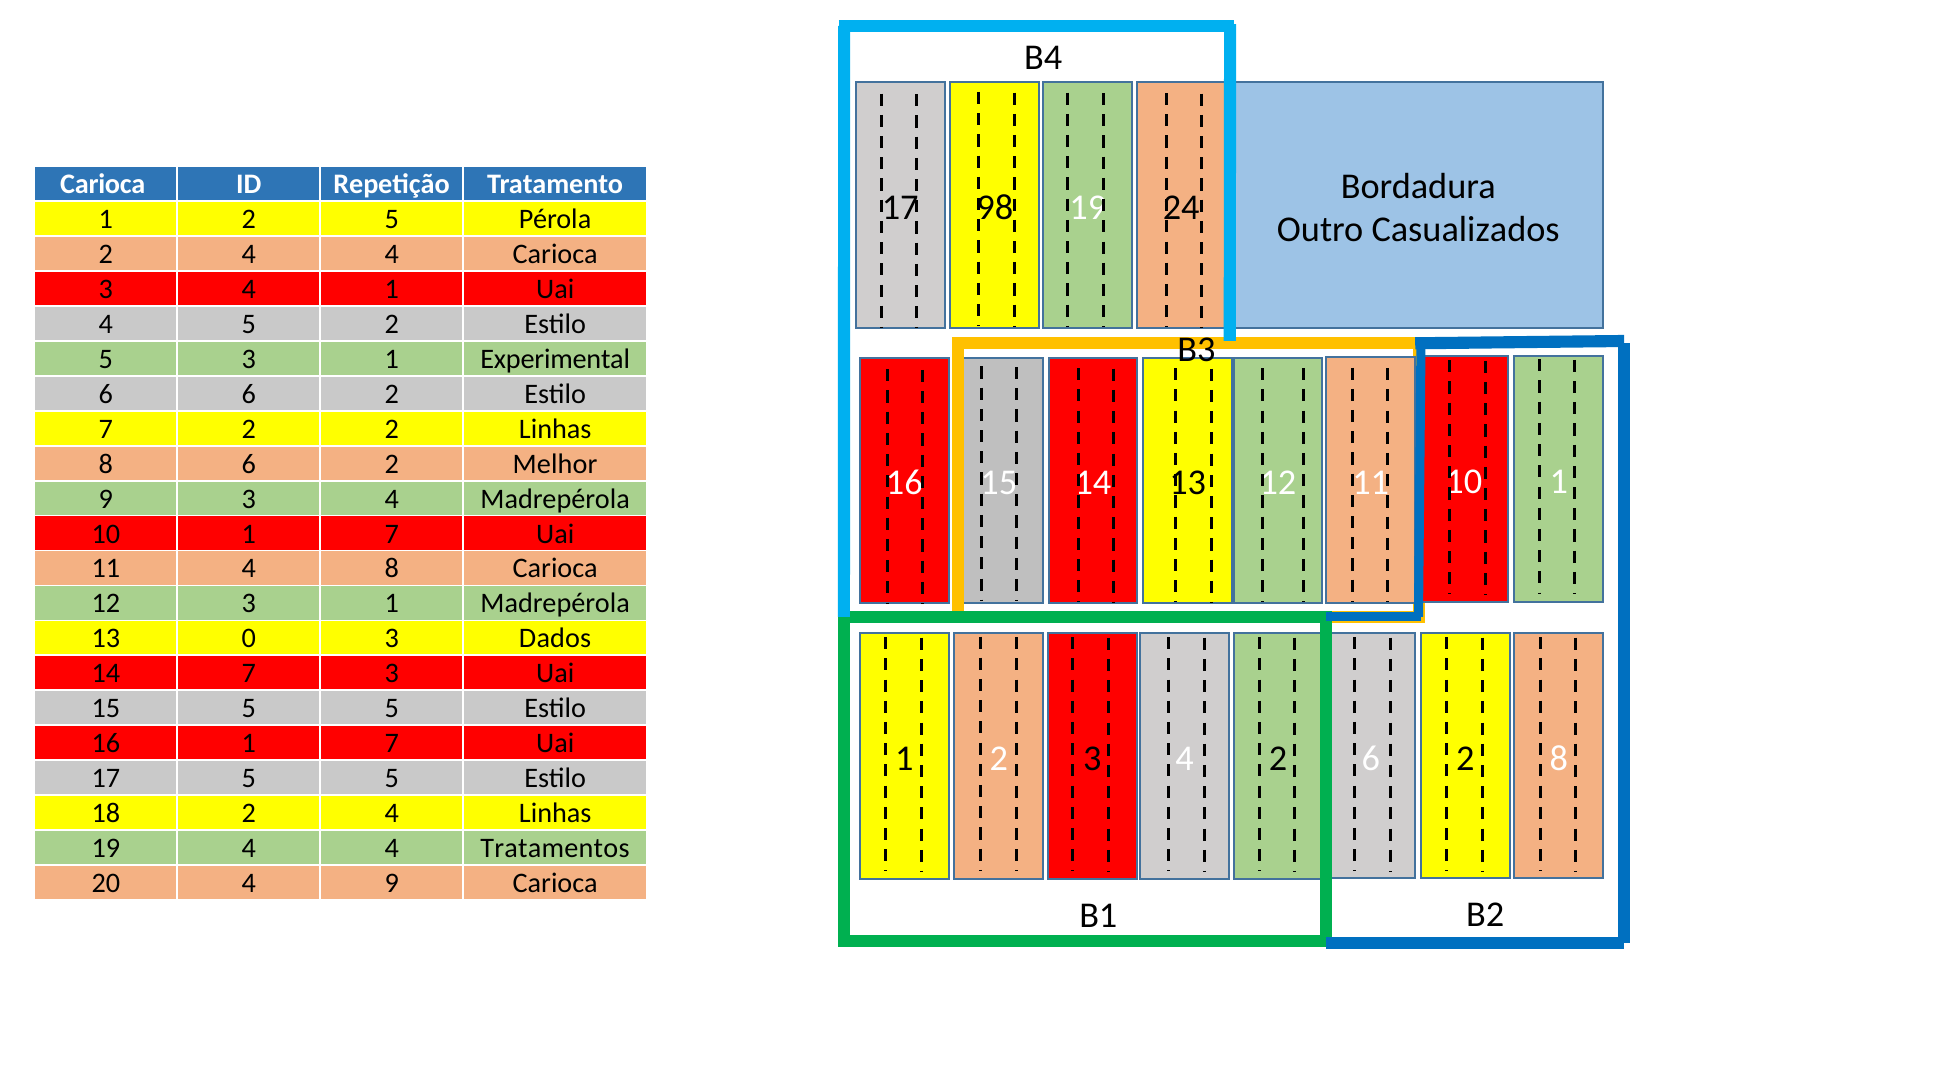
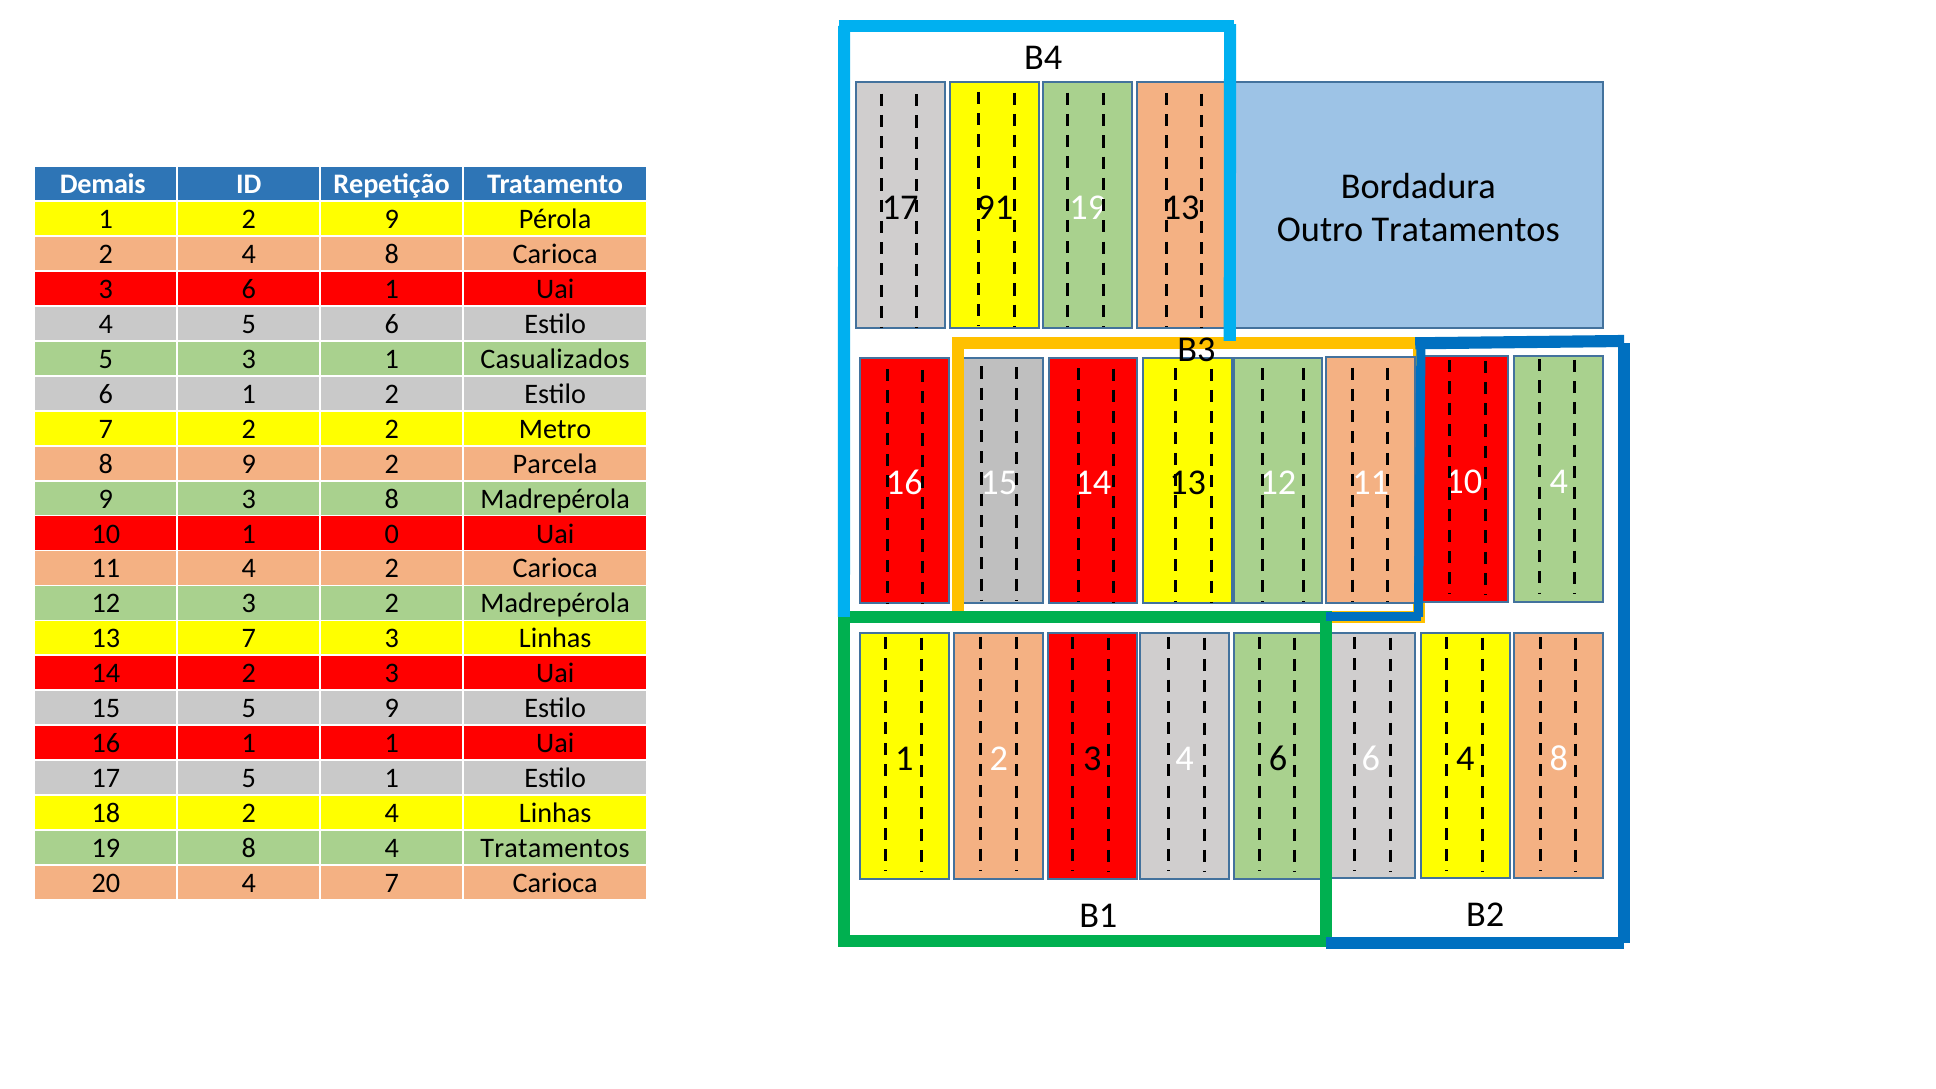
Carioca: Carioca -> Demais (103, 184)
98: 98 -> 91 (995, 207)
19 24: 24 -> 13 (1181, 207)
2 5: 5 -> 9 (392, 219)
Outro Casualizados: Casualizados -> Tratamentos (1466, 230)
2 4 4: 4 -> 8 (392, 254)
4: 4 -> 6 (249, 289)
5 2: 2 -> 6 (392, 324)
Experimental: Experimental -> Casualizados (555, 359)
6: 6 -> 1 (249, 394)
2 Linhas: Linhas -> Metro (555, 429)
8 6: 6 -> 9 (249, 464)
Melhor: Melhor -> Parcela (555, 464)
1: 1 -> 4 (1559, 481)
9 3 4: 4 -> 8 (392, 499)
10 1 7: 7 -> 0 (392, 534)
4 8: 8 -> 2 (392, 569)
12 3 1: 1 -> 2 (392, 604)
13 0: 0 -> 7 (249, 639)
3 Dados: Dados -> Linhas (555, 639)
14 7: 7 -> 2 (249, 673)
15 5 5: 5 -> 9 (392, 708)
16 1 7: 7 -> 1 (392, 743)
4 2: 2 -> 6 (1278, 759)
2: 2 -> 4 (1465, 758)
17 5 5: 5 -> 1 (392, 778)
19 4: 4 -> 8 (249, 848)
4 9: 9 -> 7 (392, 883)
